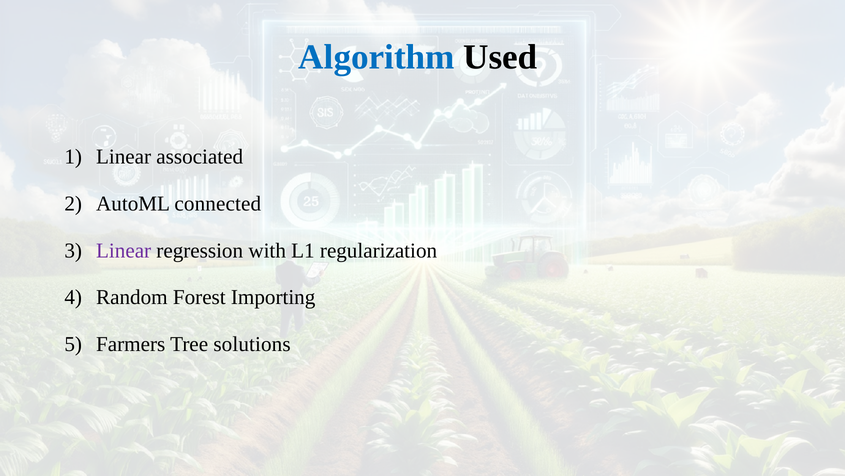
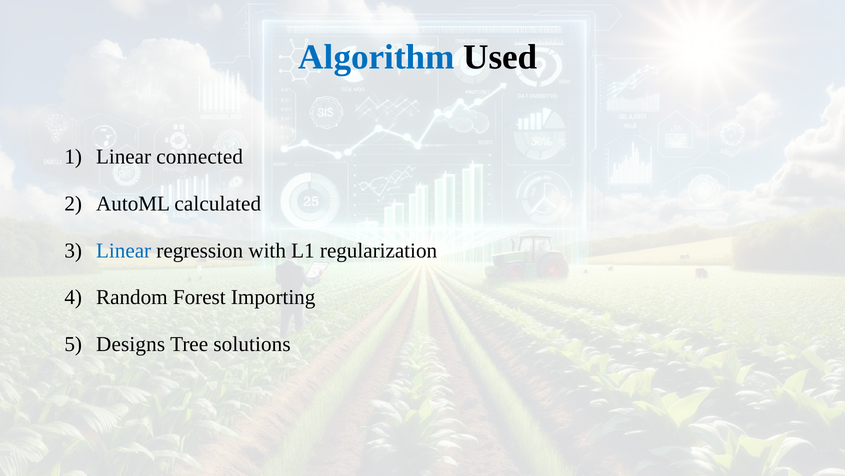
associated: associated -> connected (200, 157)
connected: connected -> calculated (218, 203)
Linear colour: purple -> blue (124, 250)
Farmers: Farmers -> Designs (131, 344)
